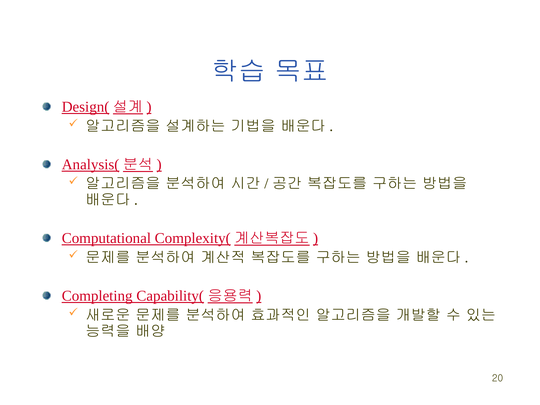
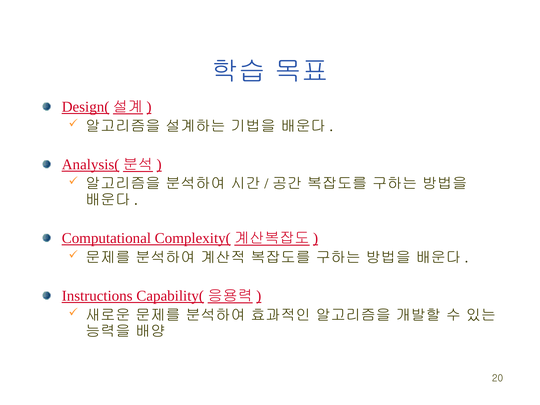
Completing: Completing -> Instructions (97, 296)
